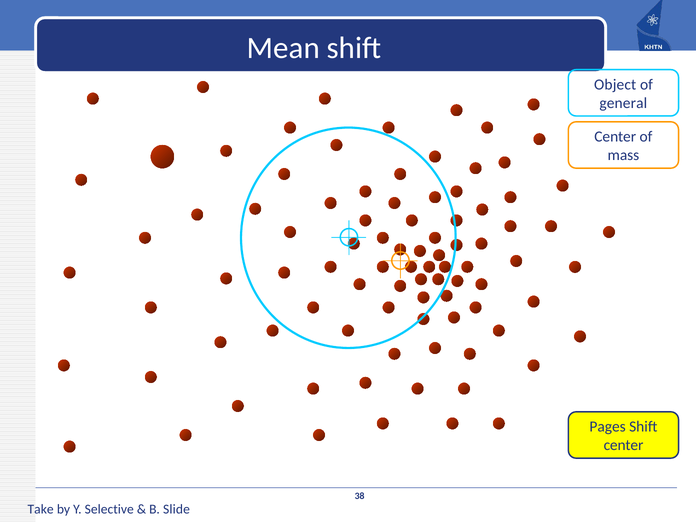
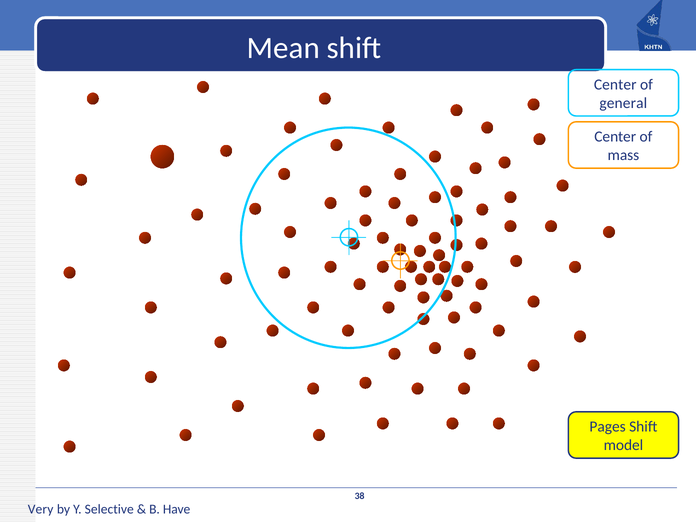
Object: Object -> Center (615, 85)
center: center -> model (623, 445)
Take: Take -> Very (41, 509)
Slide: Slide -> Have (177, 509)
